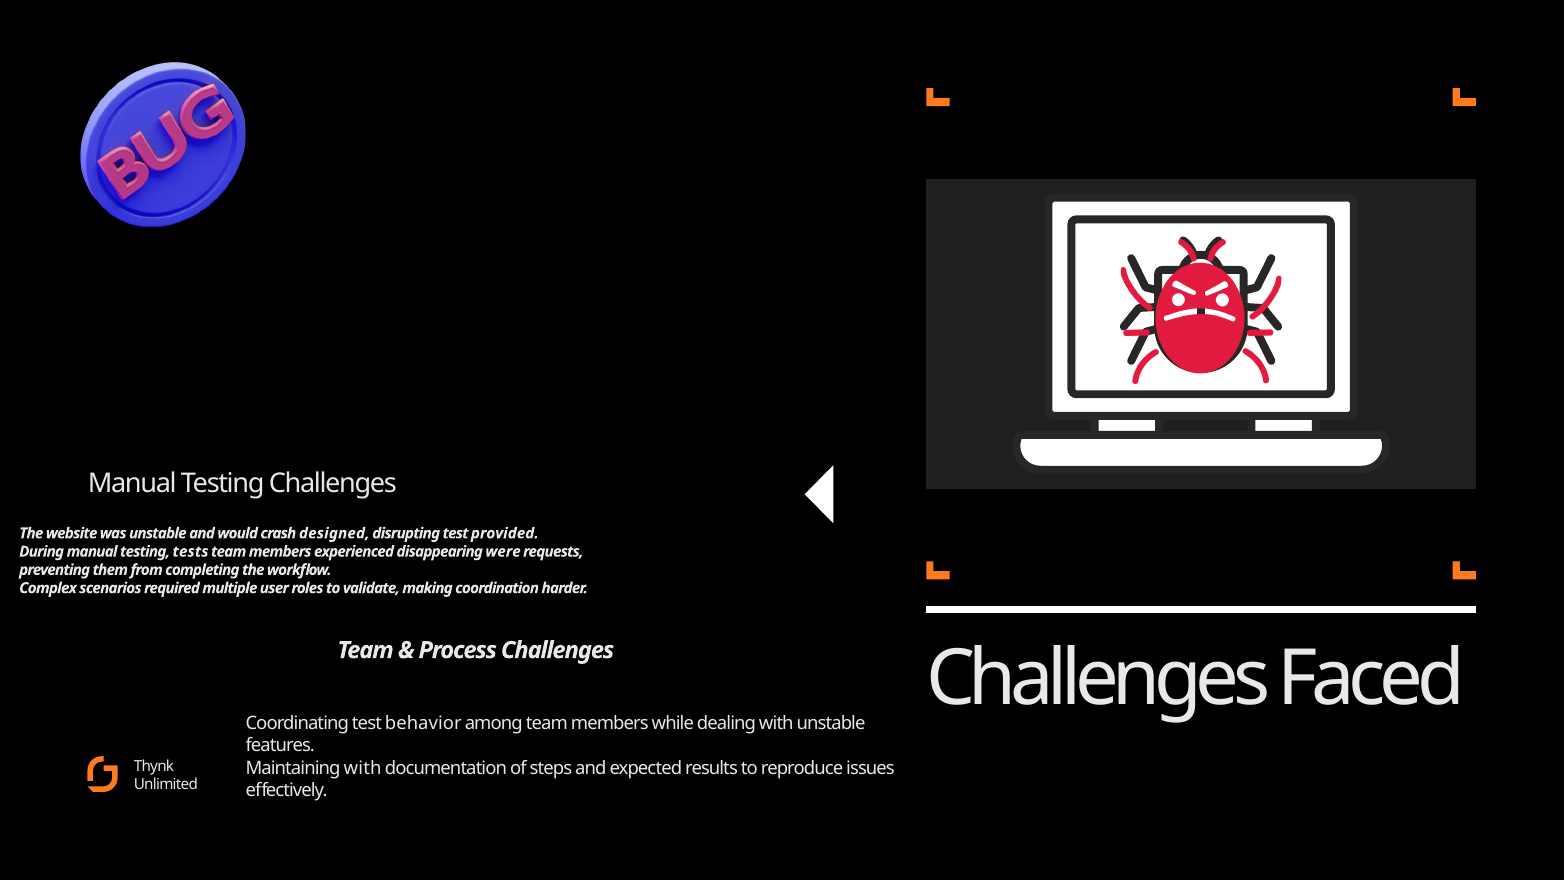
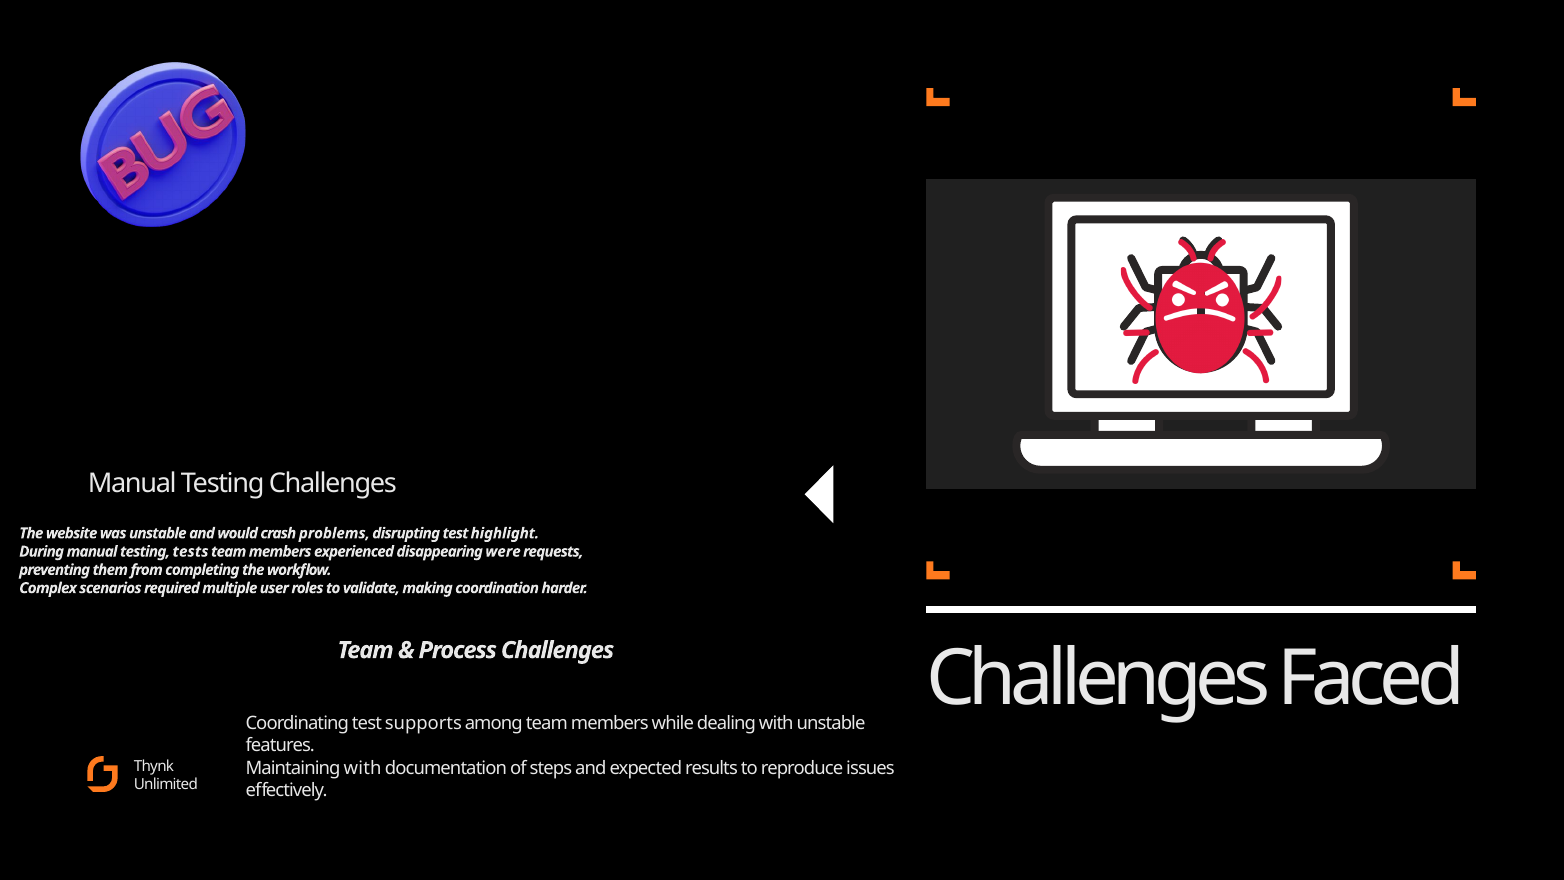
designed: designed -> problems (334, 533)
provided: provided -> highlight (505, 533)
behavior: behavior -> supports (423, 724)
